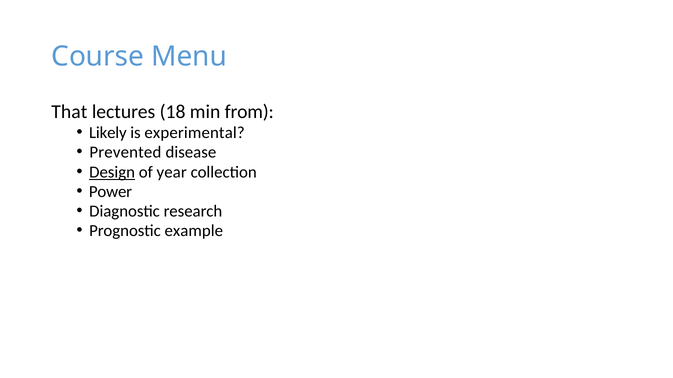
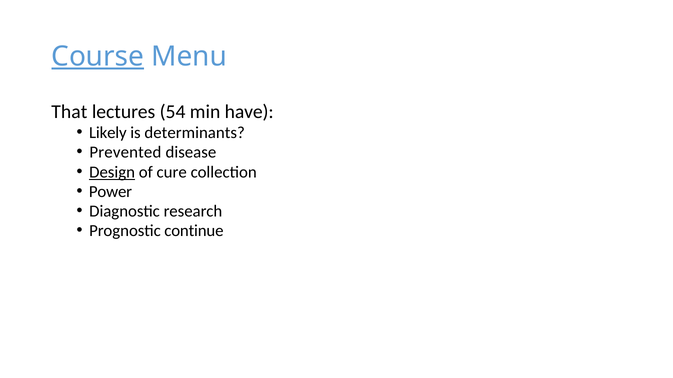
Course underline: none -> present (98, 57)
18: 18 -> 54 (173, 112)
from: from -> have (249, 112)
experimental: experimental -> determinants (195, 133)
year: year -> cure (172, 172)
example: example -> continue (194, 231)
